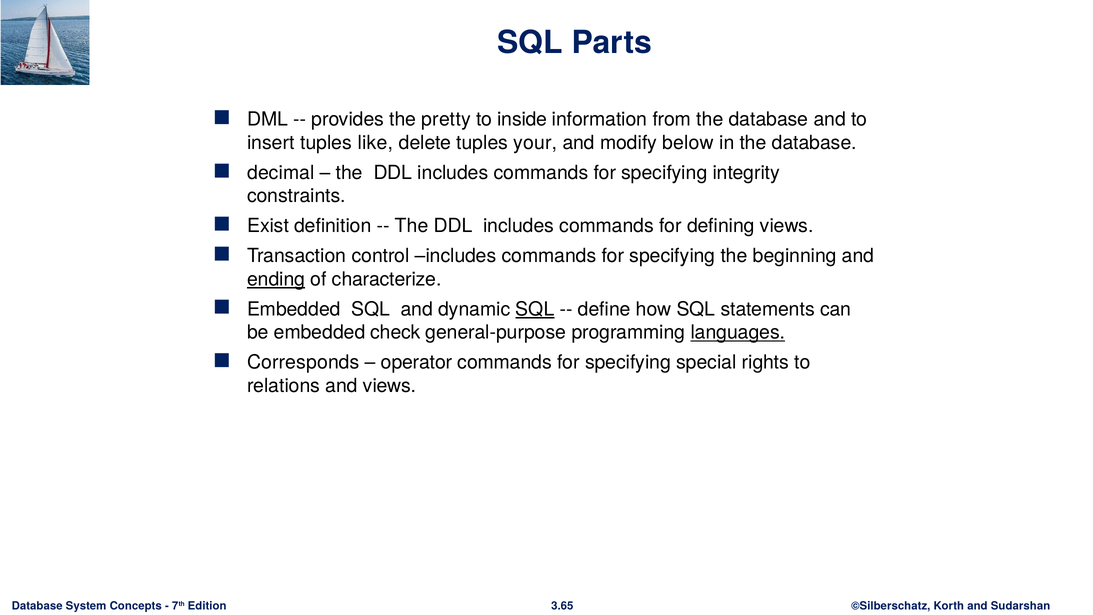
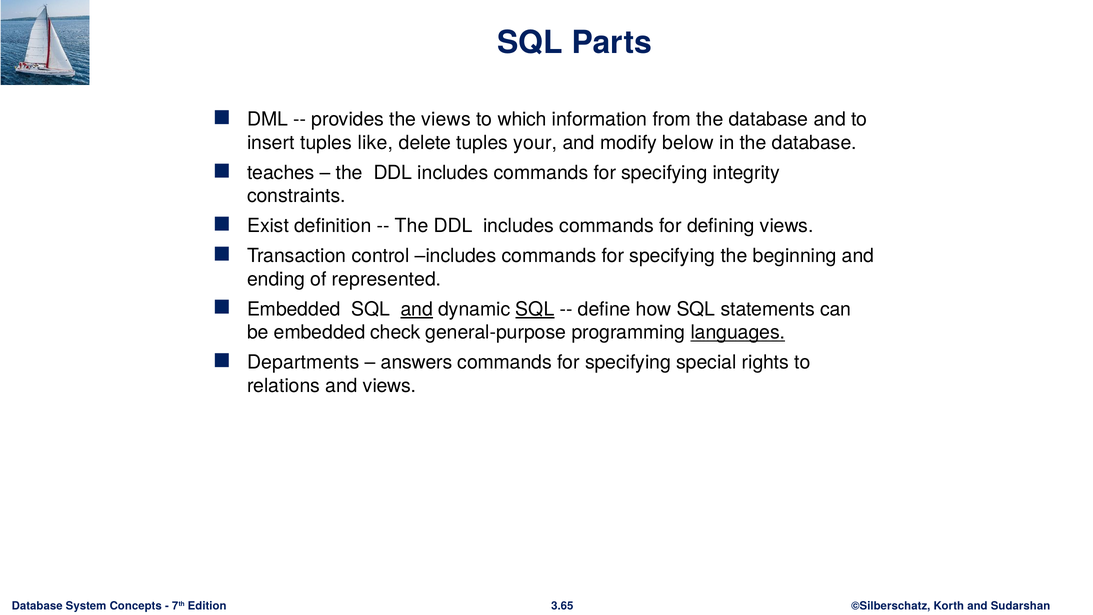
the pretty: pretty -> views (446, 120)
inside: inside -> which (522, 120)
decimal: decimal -> teaches (281, 173)
ending underline: present -> none (276, 279)
characterize: characterize -> represented (387, 279)
and underline: none -> present (417, 309)
Corresponds: Corresponds -> Departments (303, 362)
operator: operator -> answers (417, 362)
